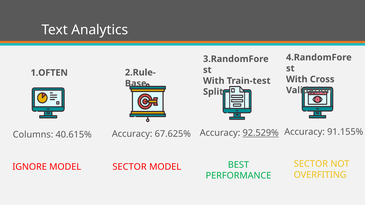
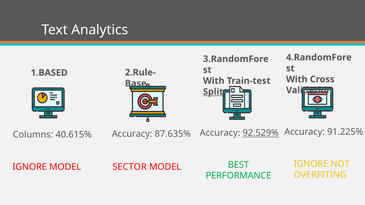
1.OFTEN: 1.OFTEN -> 1.BASED (49, 73)
Split underline: none -> present (213, 92)
91.155%: 91.155% -> 91.225% (345, 132)
67.625%: 67.625% -> 87.635% (173, 134)
SECTOR: SECTOR -> IGNORE (311, 164)
